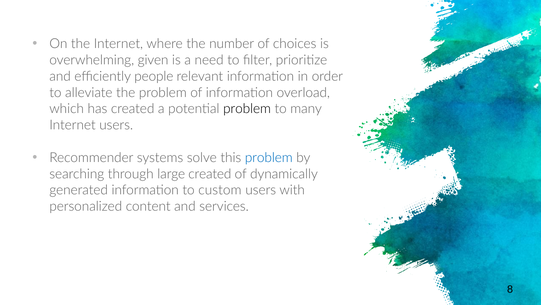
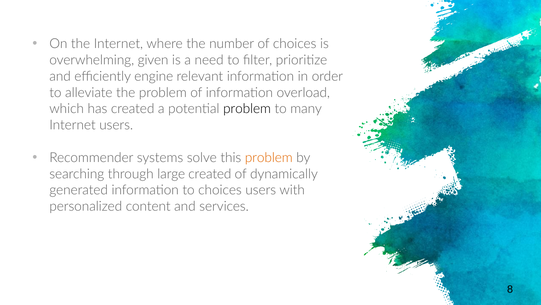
people: people -> engine (154, 76)
problem colour: blue -> orange (269, 157)
to custom: custom -> choices (220, 190)
